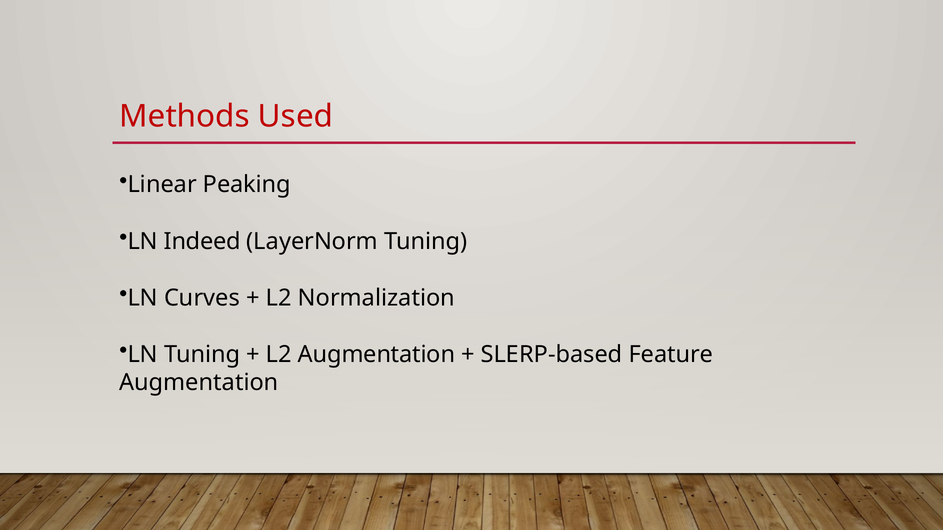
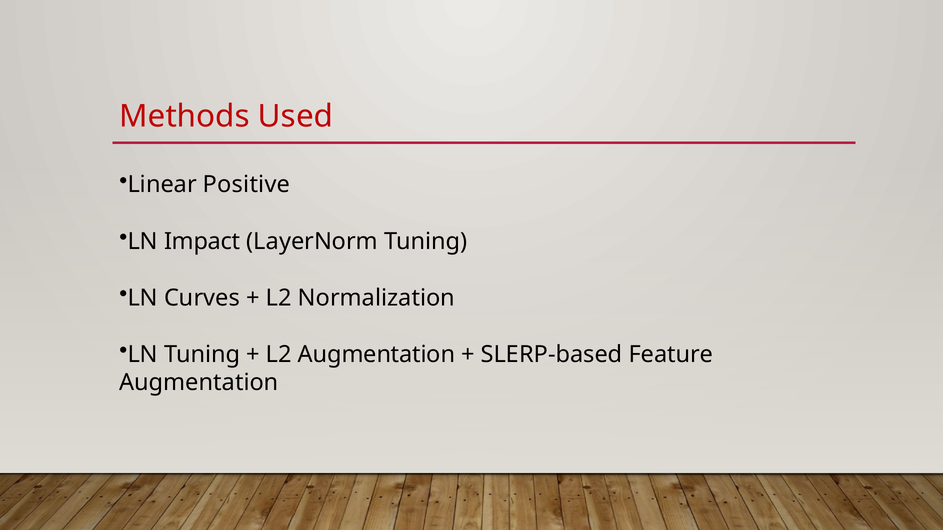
Peaking: Peaking -> Positive (247, 185)
Indeed: Indeed -> Impact (202, 241)
